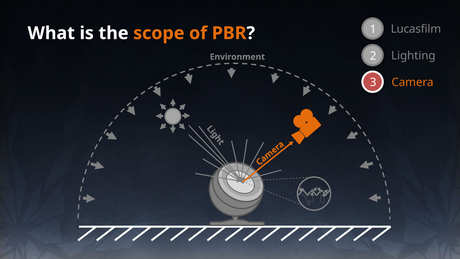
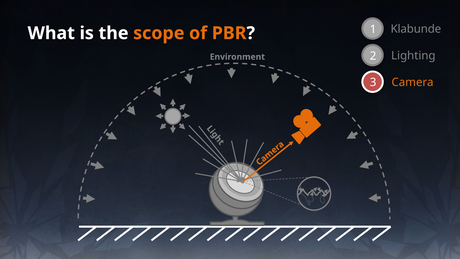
Lucasfilm: Lucasfilm -> Klabunde (416, 29)
